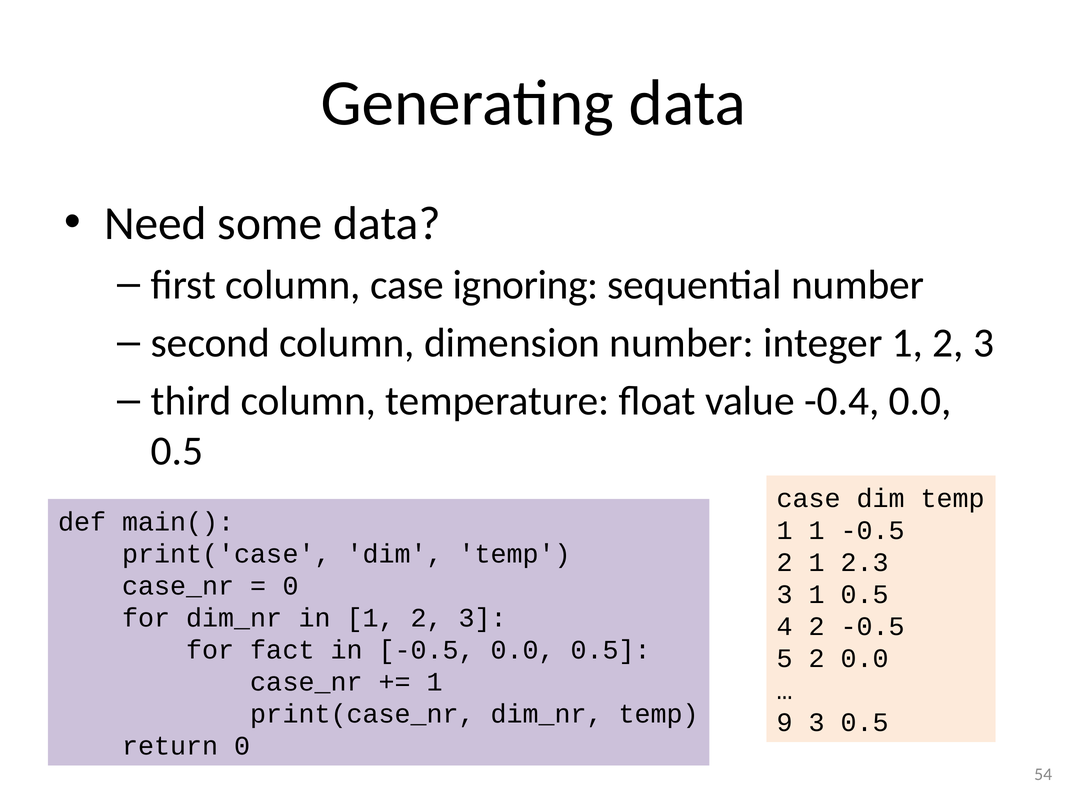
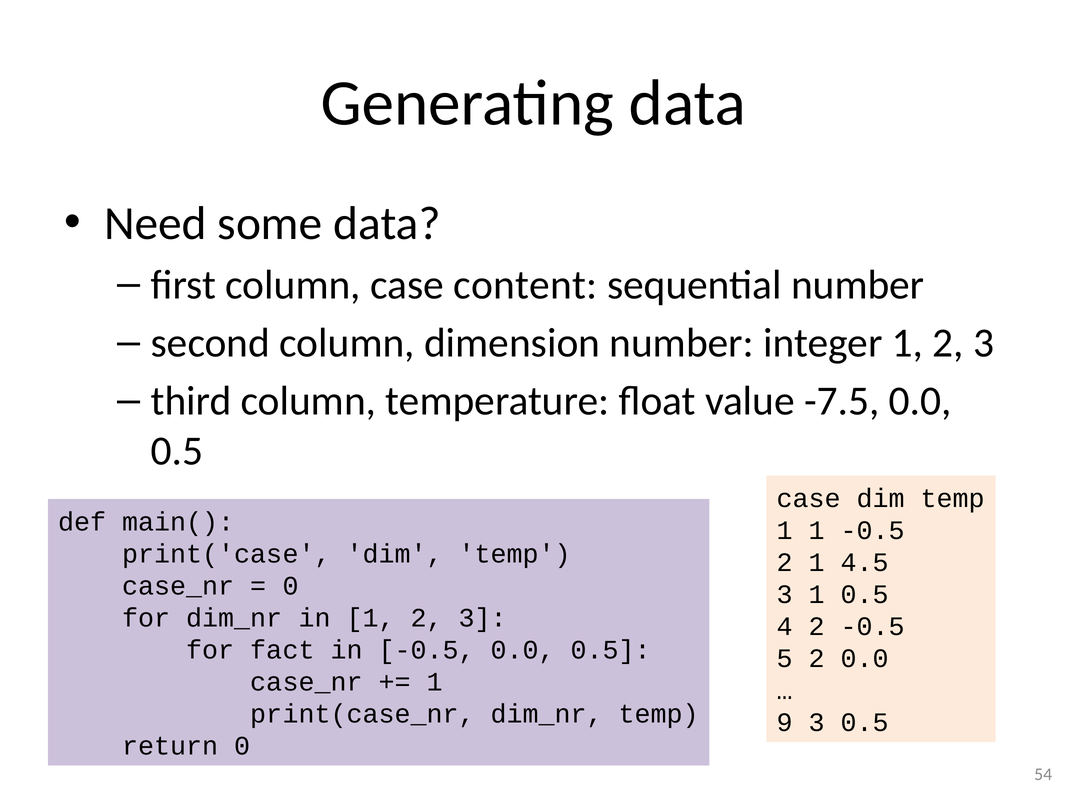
ignoring: ignoring -> content (525, 285)
-0.4: -0.4 -> -7.5 (842, 401)
2.3: 2.3 -> 4.5 (865, 563)
